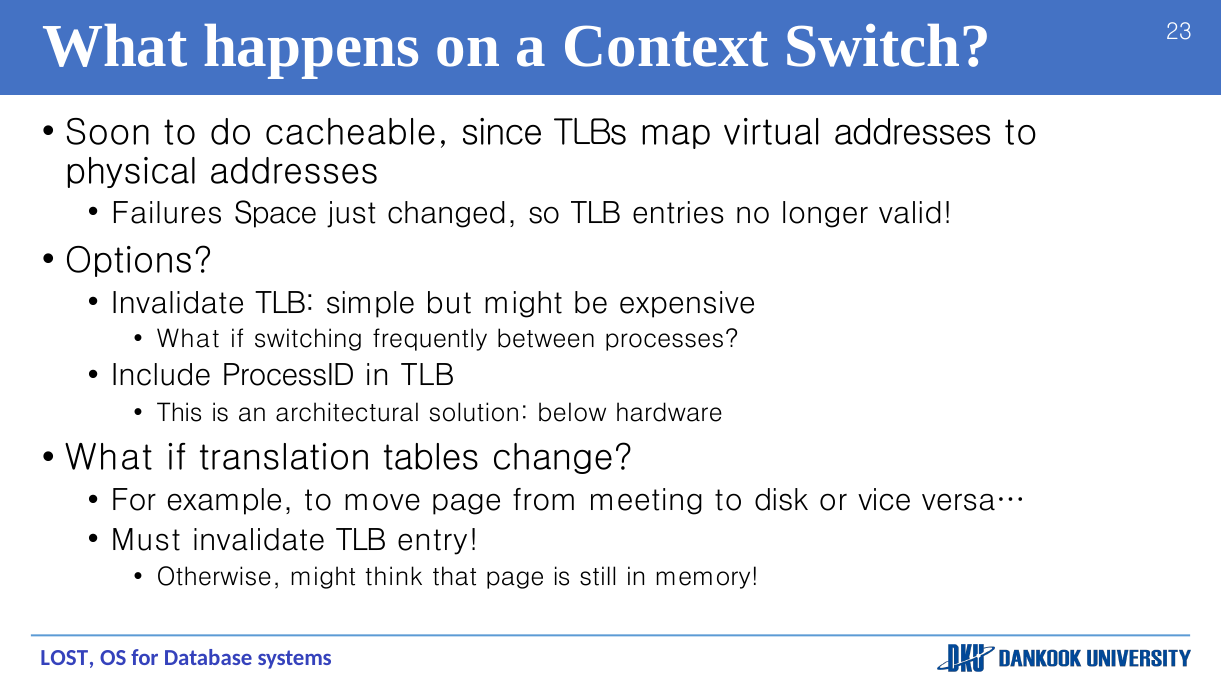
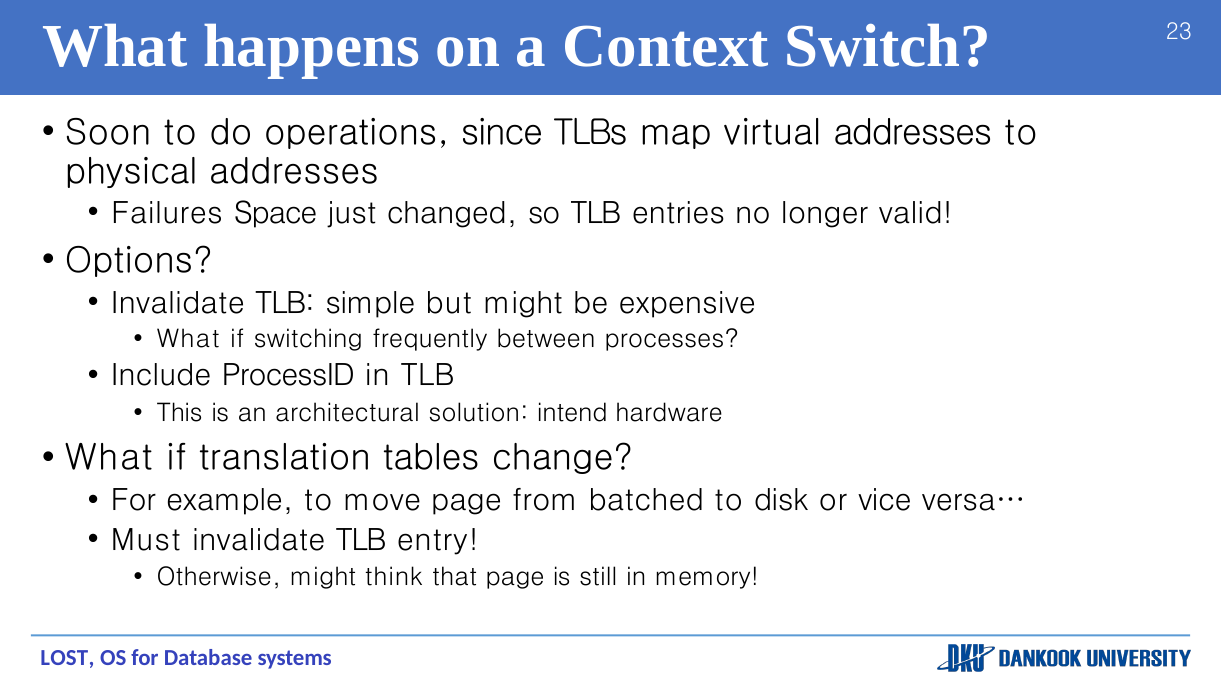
cacheable: cacheable -> operations (357, 133)
below: below -> intend (572, 413)
meeting: meeting -> batched (646, 501)
